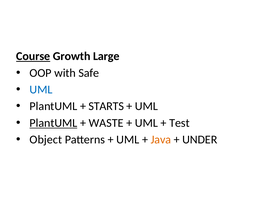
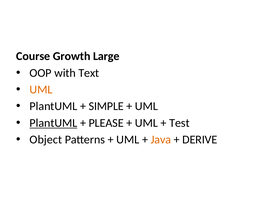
Course underline: present -> none (33, 56)
Safe: Safe -> Text (89, 73)
UML colour: blue -> orange (41, 90)
STARTS: STARTS -> SIMPLE (106, 107)
WASTE: WASTE -> PLEASE (106, 123)
UNDER: UNDER -> DERIVE (200, 140)
